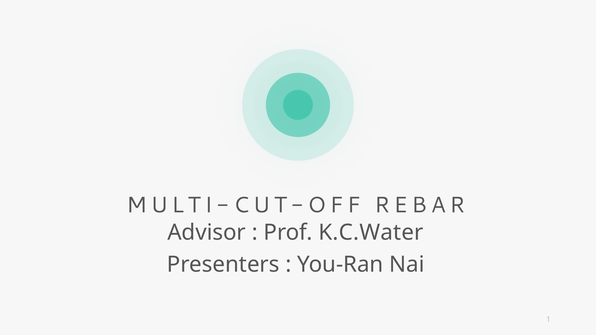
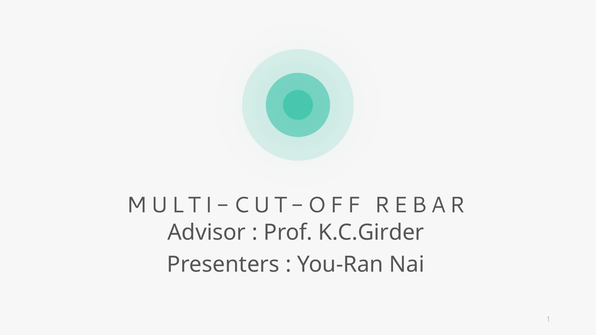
K.C.Water: K.C.Water -> K.C.Girder (371, 233)
